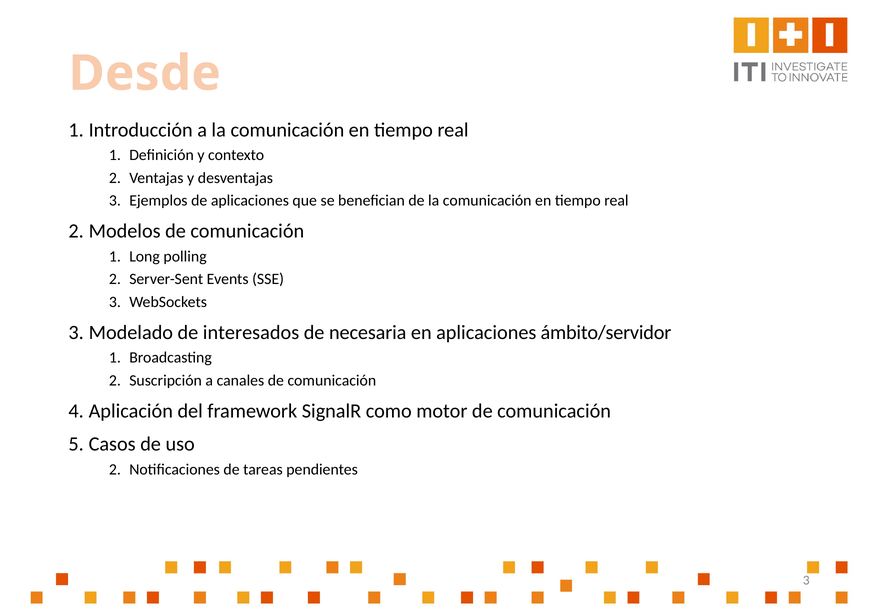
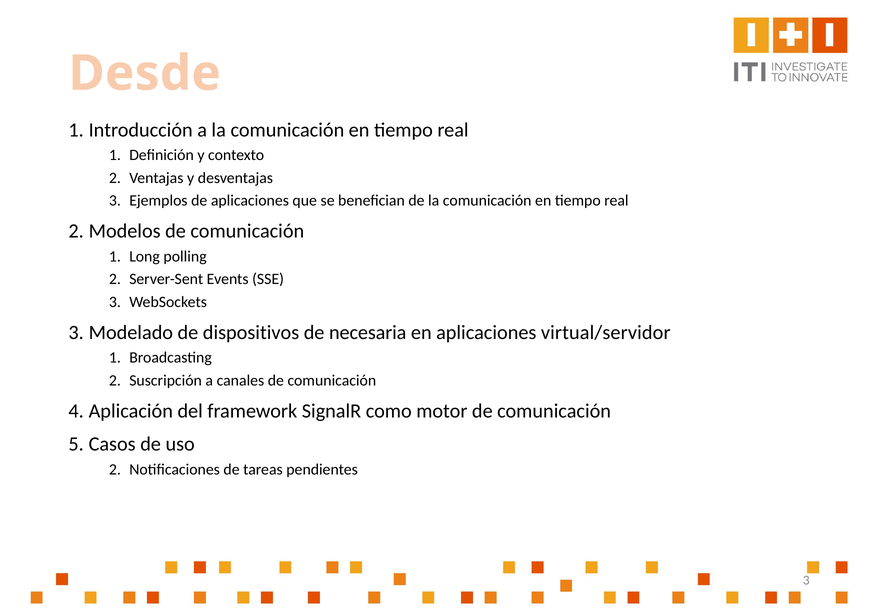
interesados: interesados -> dispositivos (251, 332)
ámbito/servidor: ámbito/servidor -> virtual/servidor (606, 332)
